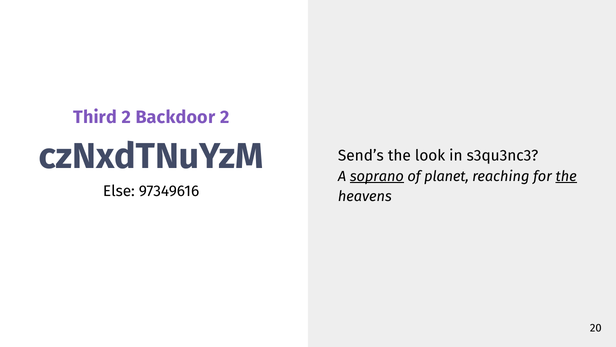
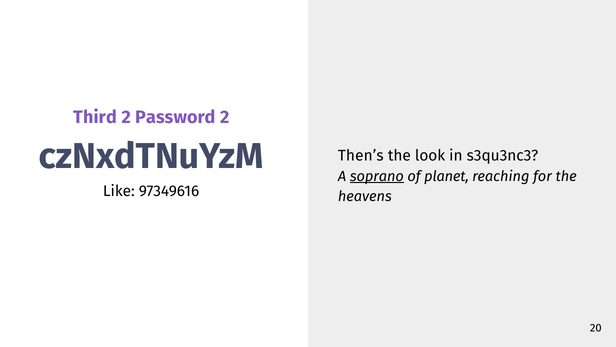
Backdoor: Backdoor -> Password (176, 117)
Send’s: Send’s -> Then’s (361, 156)
the underline: present -> none (566, 176)
Else: Else -> Like (119, 191)
